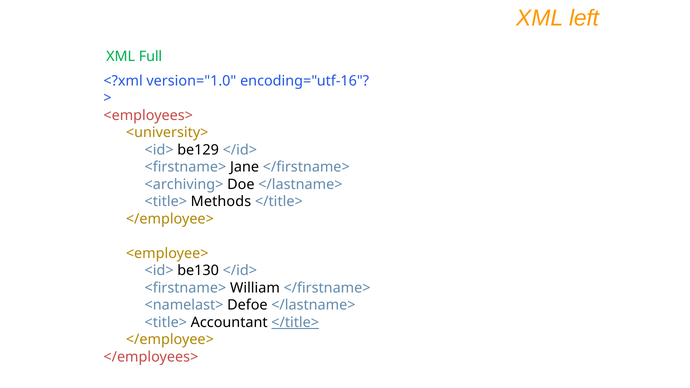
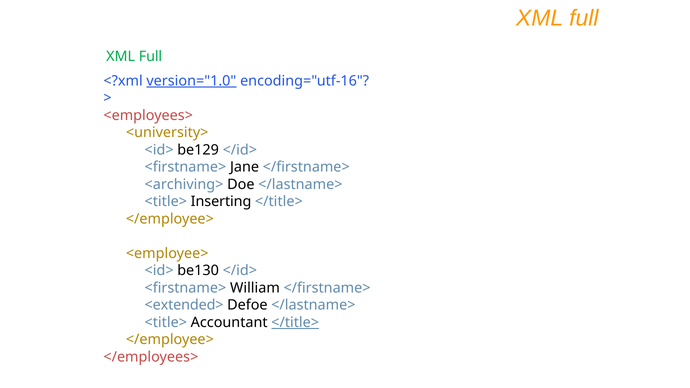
left: left -> full (584, 18)
version="1.0 underline: none -> present (191, 81)
Methods: Methods -> Inserting (221, 202)
<namelast>: <namelast> -> <extended> (184, 305)
